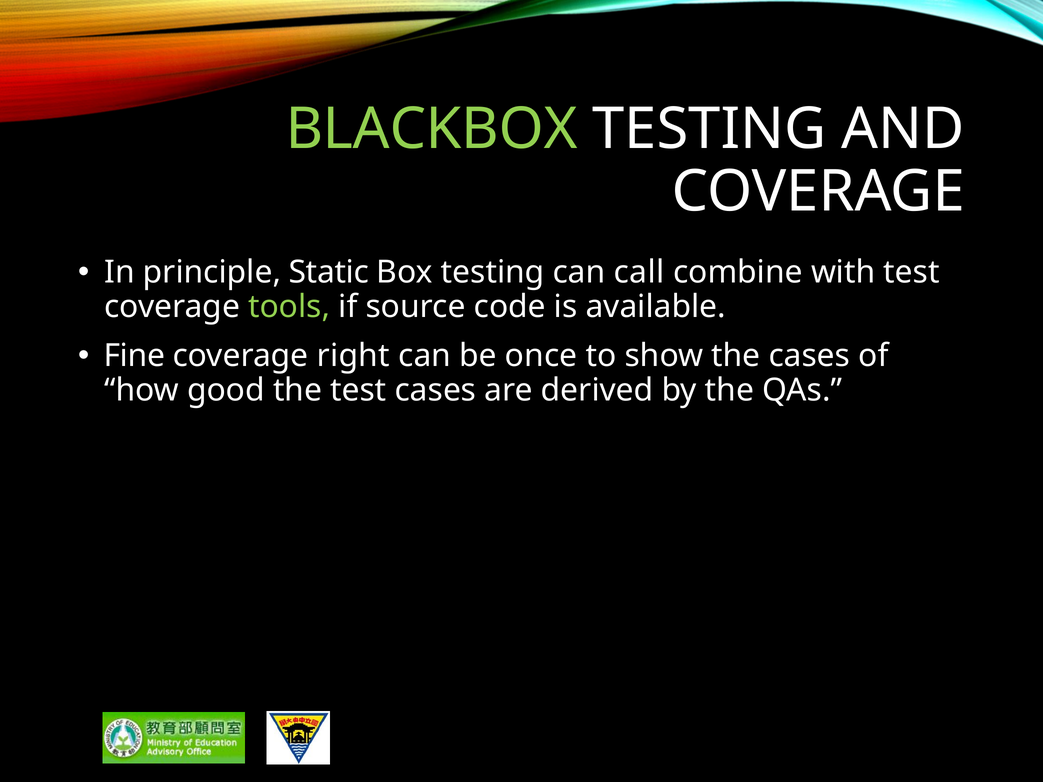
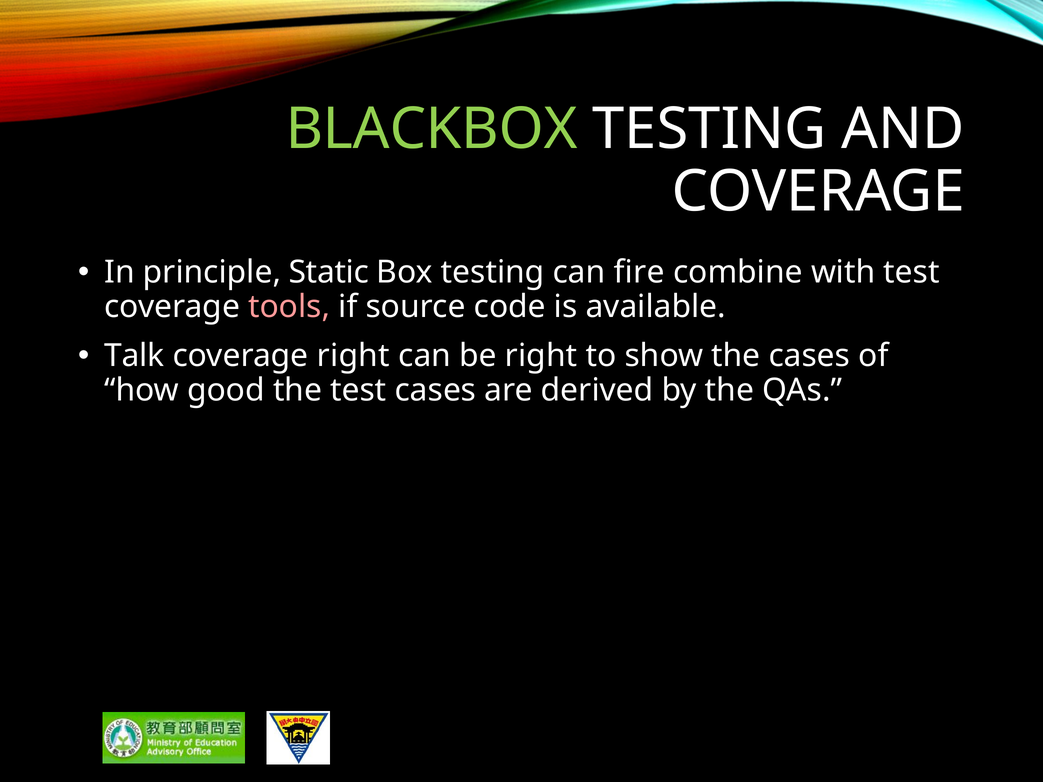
call: call -> fire (639, 273)
tools colour: light green -> pink (289, 307)
Fine: Fine -> Talk (134, 356)
be once: once -> right (541, 356)
